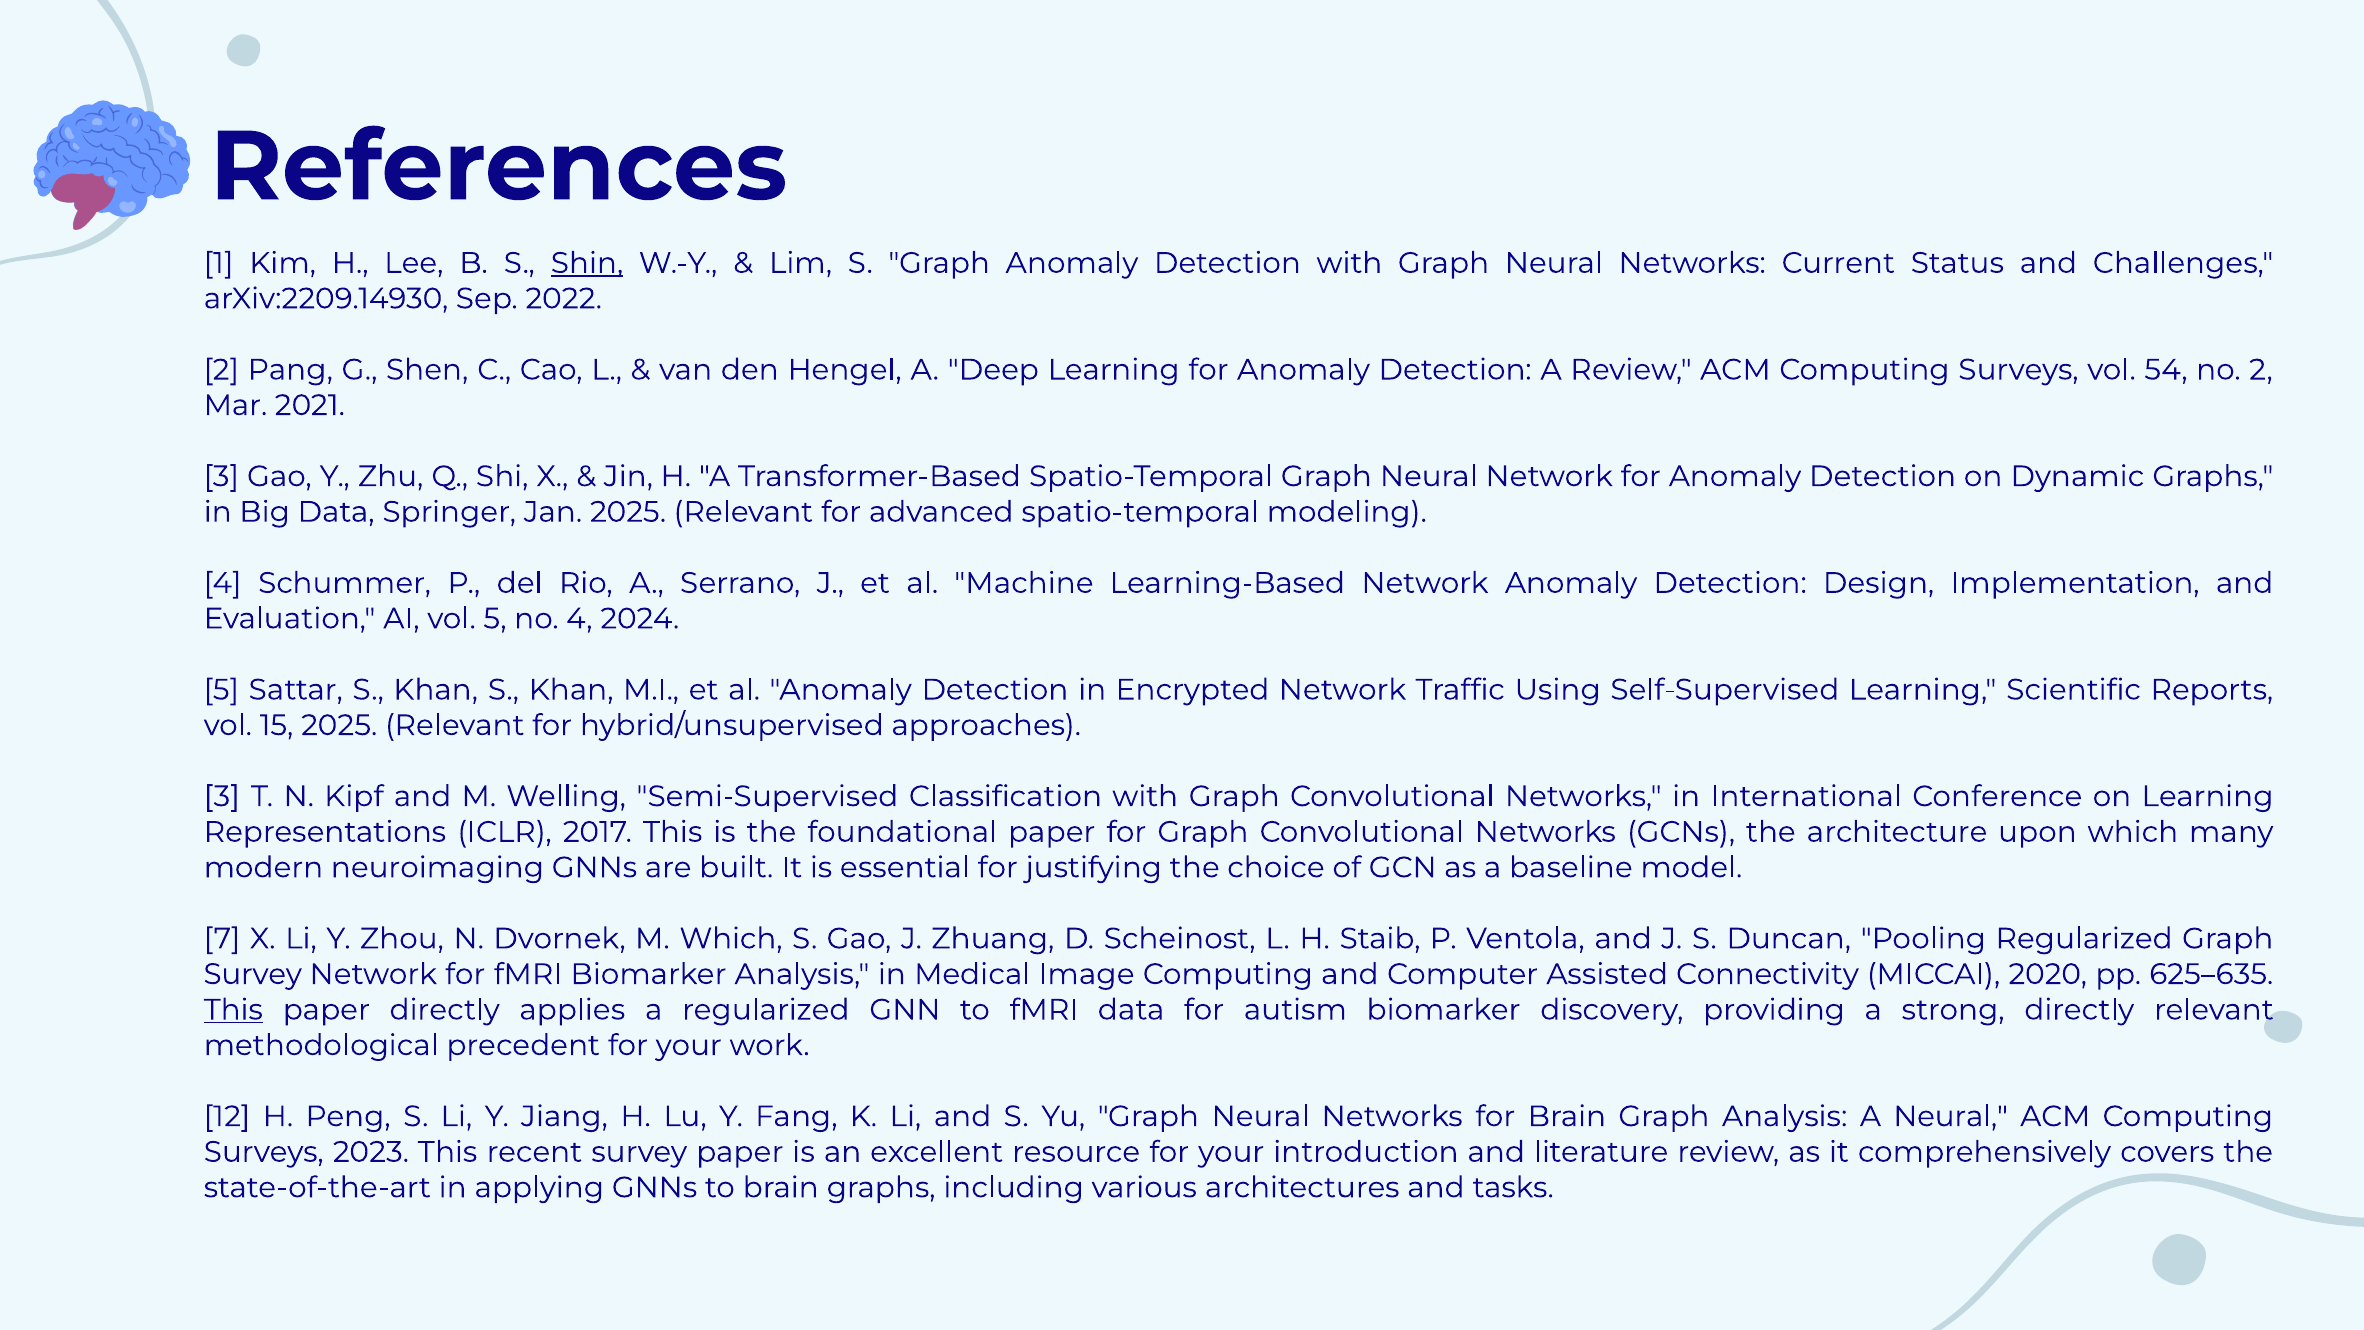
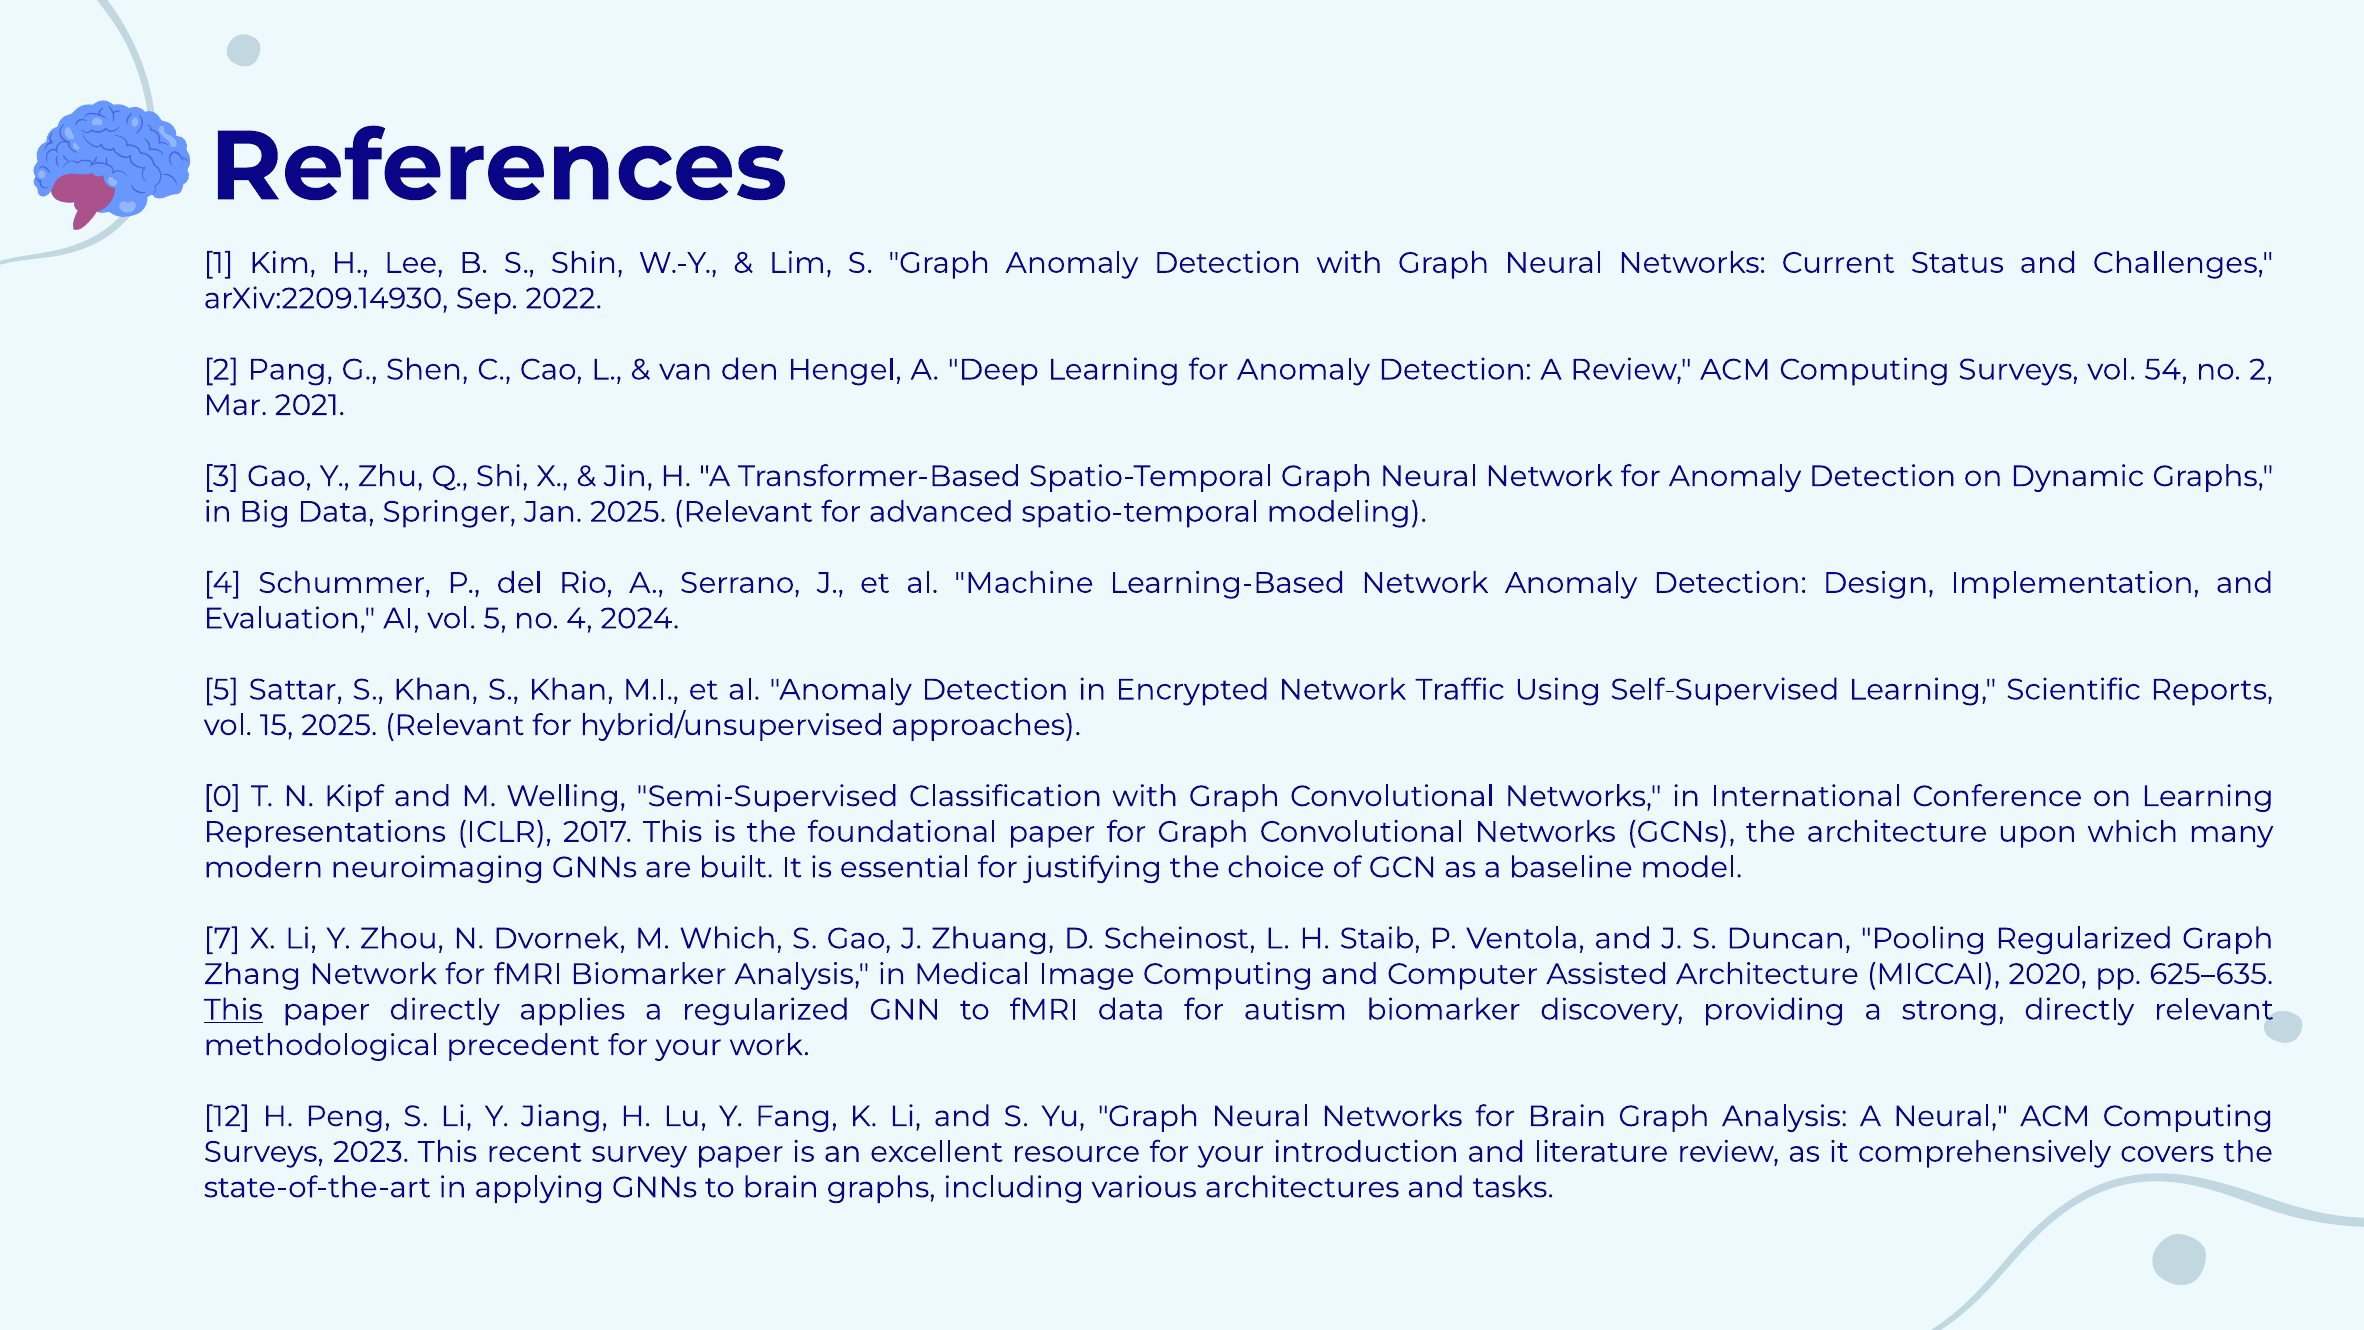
Shin underline: present -> none (587, 263)
3: 3 -> 0 (222, 796)
Survey: Survey -> Zhang (252, 974)
Assisted Connectivity: Connectivity -> Architecture (1767, 974)
